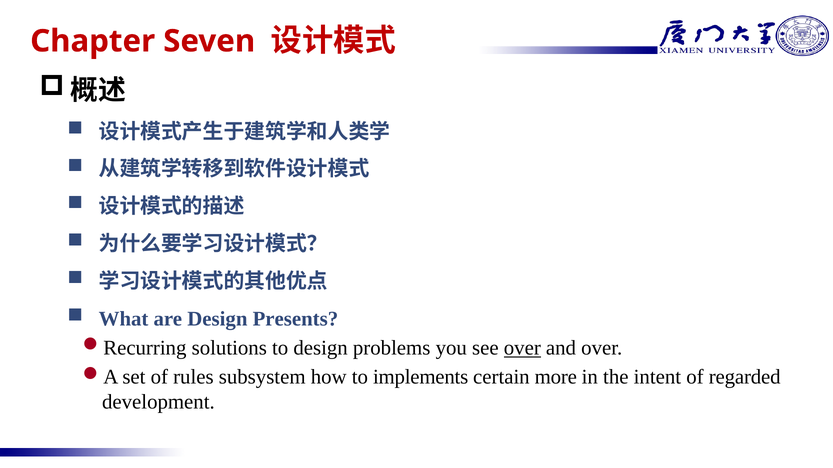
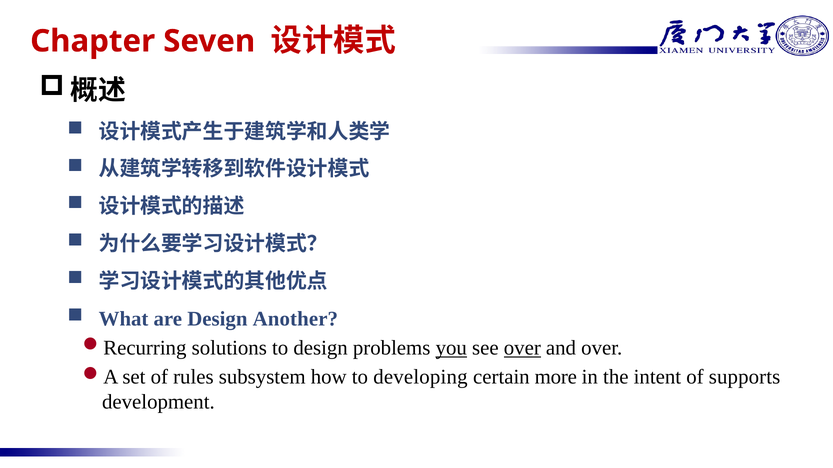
Presents: Presents -> Another (295, 319)
you underline: none -> present (451, 348)
implements: implements -> developing (420, 378)
regarded: regarded -> supports (745, 378)
